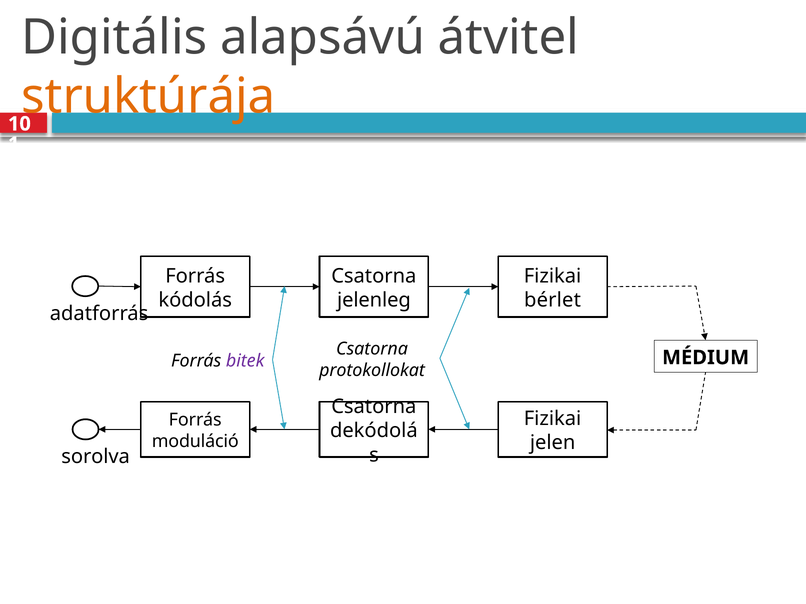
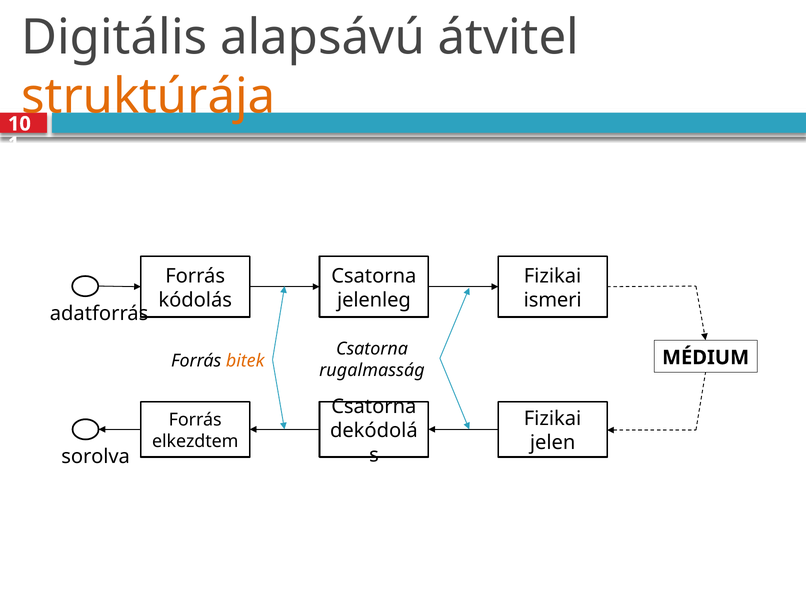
bérlet: bérlet -> ismeri (553, 300)
bitek colour: purple -> orange (245, 361)
protokollokat: protokollokat -> rugalmasság (372, 371)
moduláció: moduláció -> elkezdtem (195, 442)
